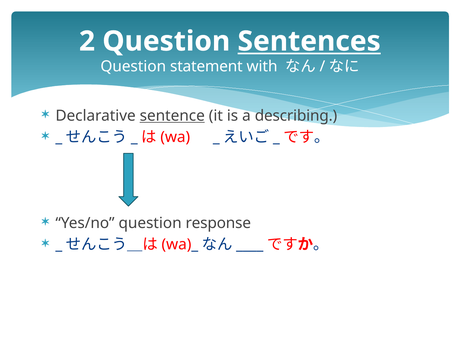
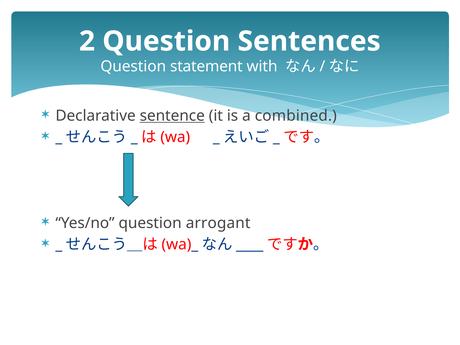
Sentences underline: present -> none (309, 41)
describing: describing -> combined (296, 116)
response: response -> arrogant (218, 223)
